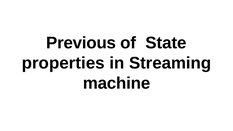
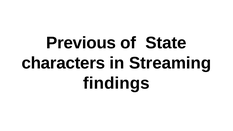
properties: properties -> characters (63, 63)
machine: machine -> findings (116, 83)
